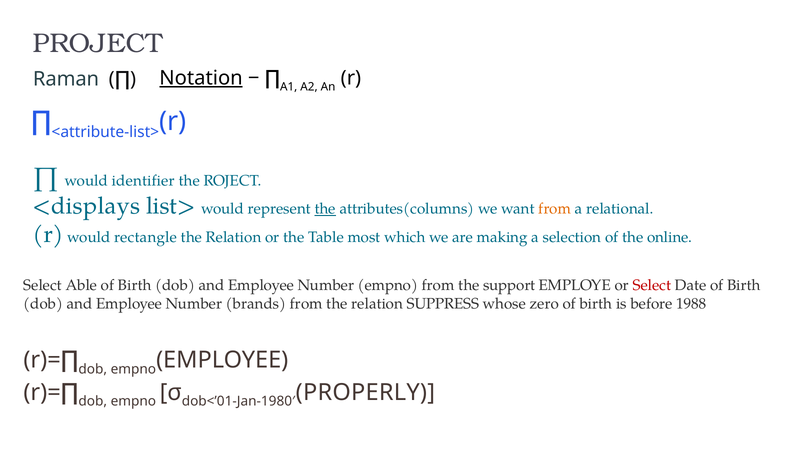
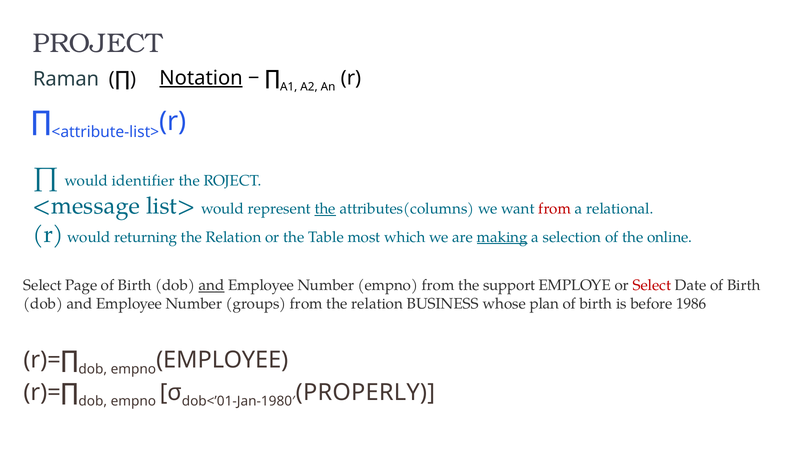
<displays: <displays -> <message (87, 206)
from colour: orange -> red (555, 209)
rectangle: rectangle -> returning (146, 237)
making underline: none -> present (502, 237)
Able: Able -> Page (81, 286)
and underline: none -> present (212, 286)
brands: brands -> groups (256, 304)
SUPPRESS: SUPPRESS -> BUSINESS (443, 304)
zero: zero -> plan (544, 304)
1988: 1988 -> 1986 (691, 304)
